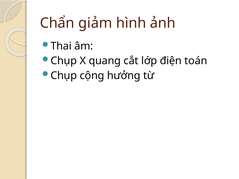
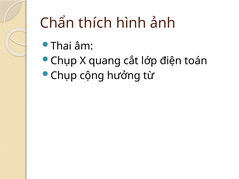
giảm: giảm -> thích (95, 23)
